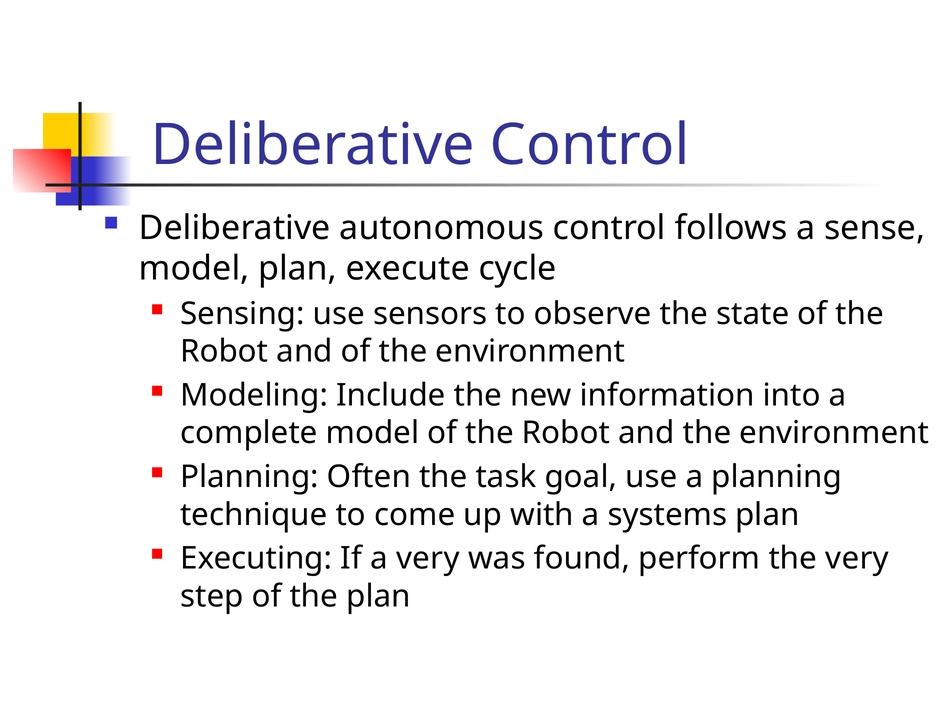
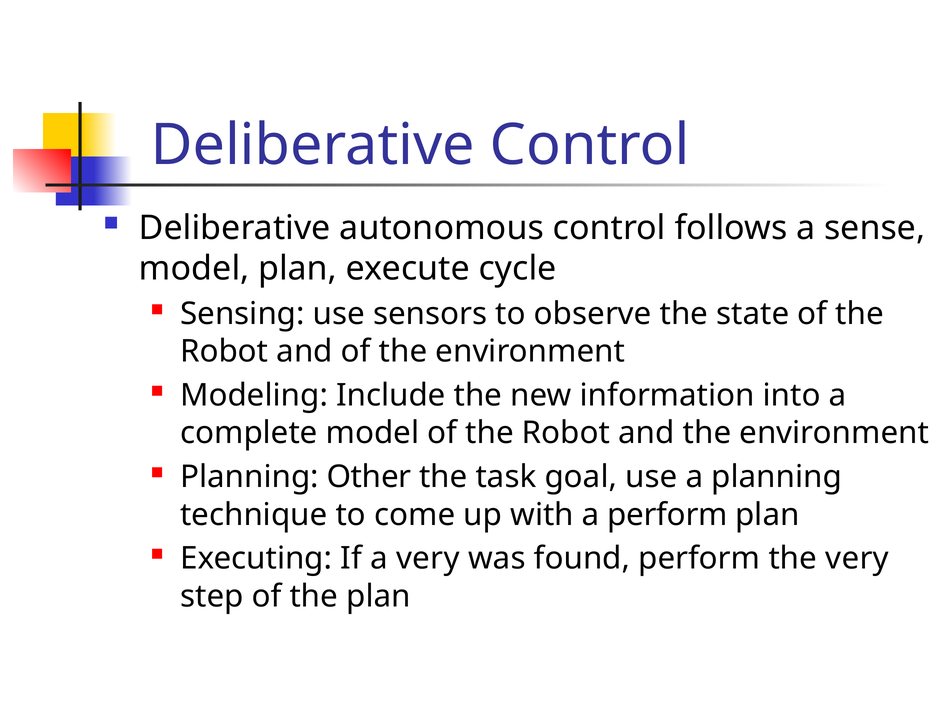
Often: Often -> Other (369, 477)
a systems: systems -> perform (668, 515)
